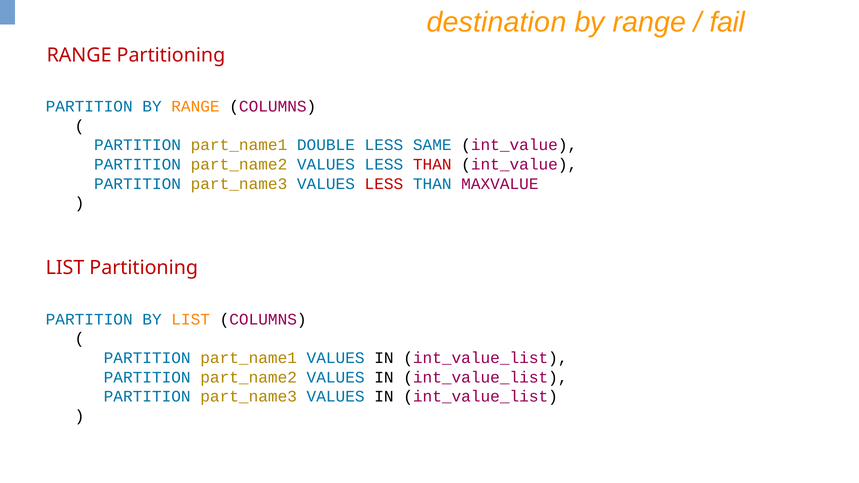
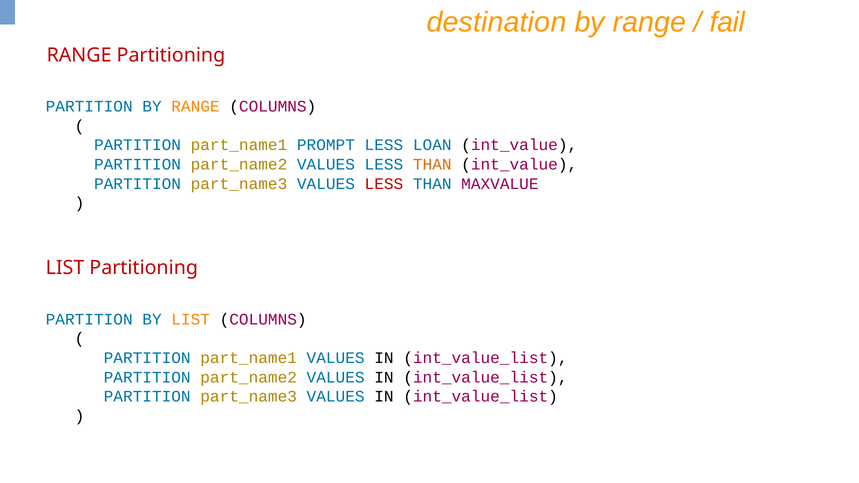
DOUBLE: DOUBLE -> PROMPT (326, 145)
SAME: SAME -> LOAN (432, 145)
THAN colour: red -> orange (432, 165)
